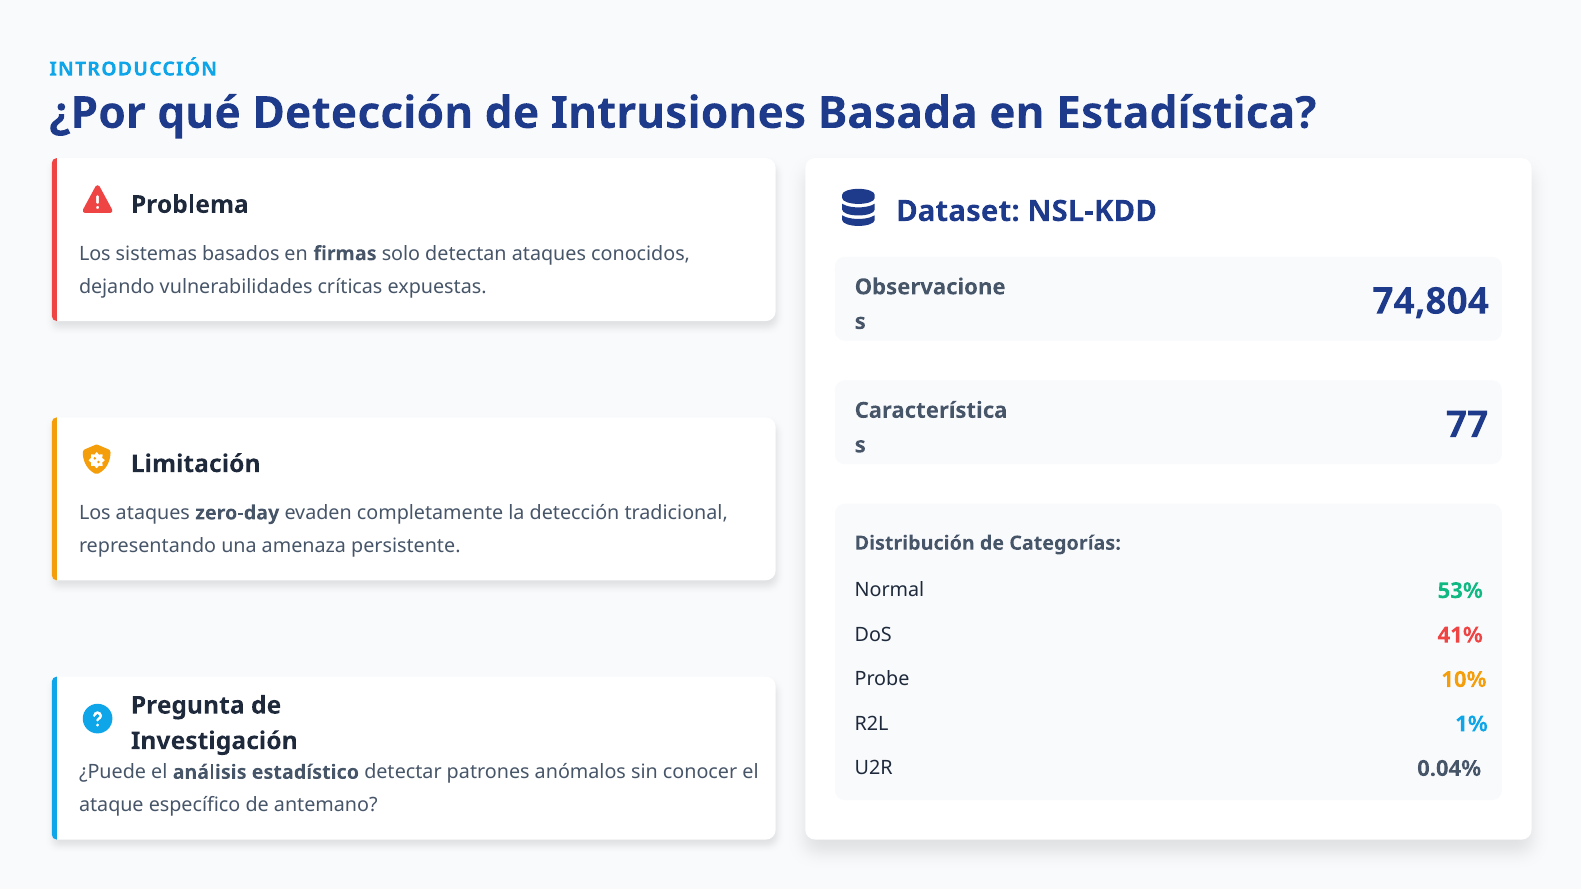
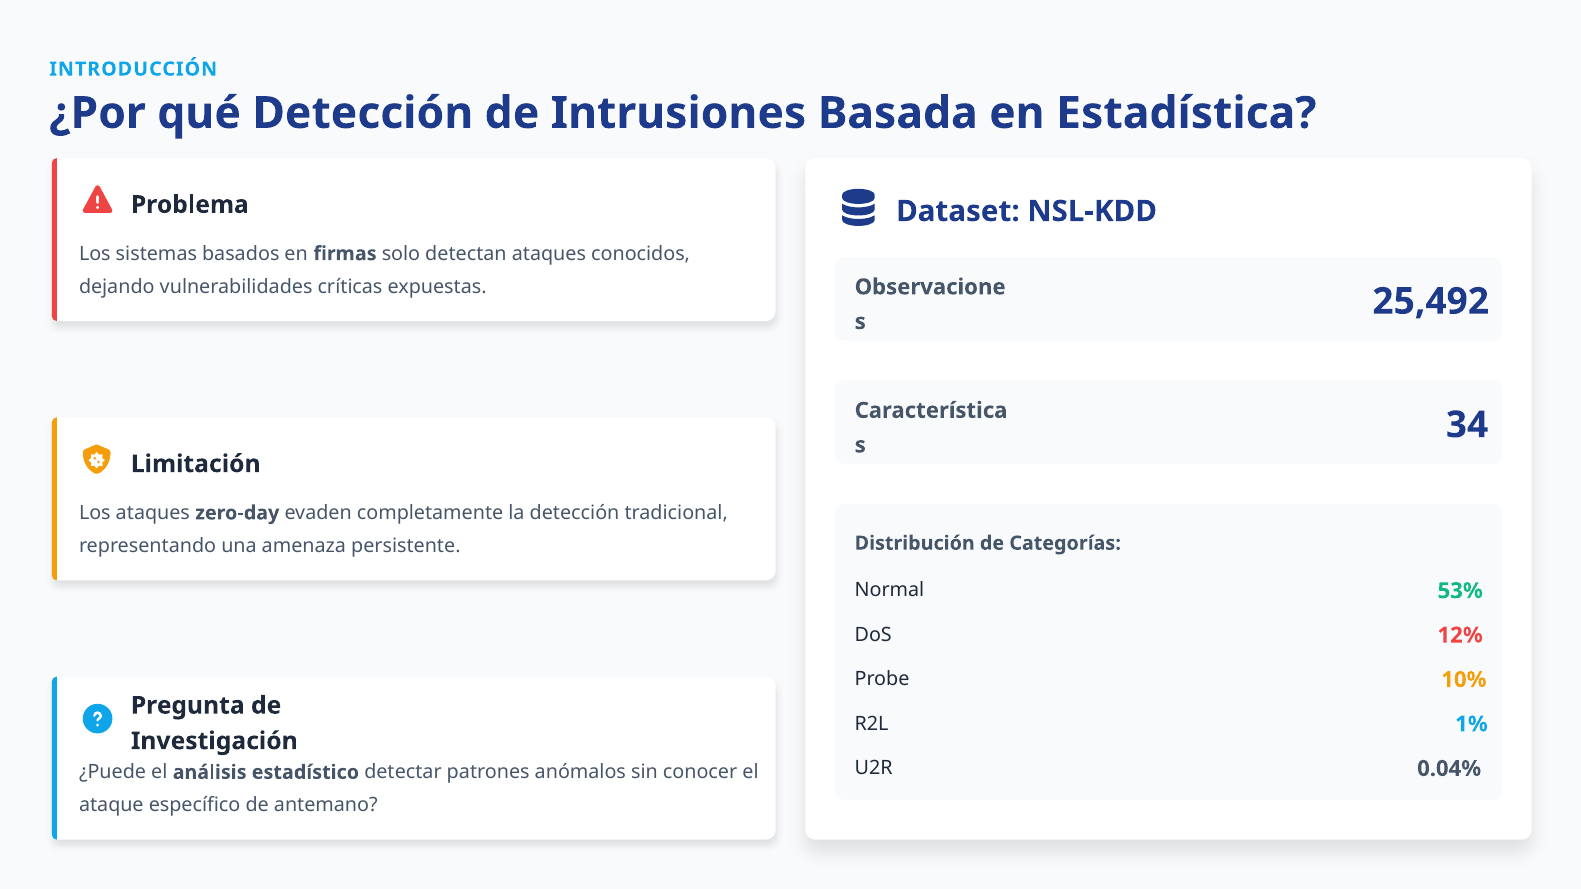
74,804: 74,804 -> 25,492 (1431, 302)
77: 77 -> 34 (1467, 425)
41%: 41% -> 12% (1460, 635)
